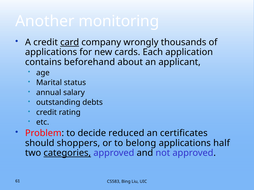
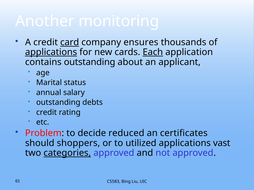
wrongly: wrongly -> ensures (141, 42)
applications underline: none -> present (51, 52)
Each underline: none -> present (153, 52)
contains beforehand: beforehand -> outstanding (90, 62)
belong: belong -> utilized (141, 143)
half: half -> vast (222, 143)
